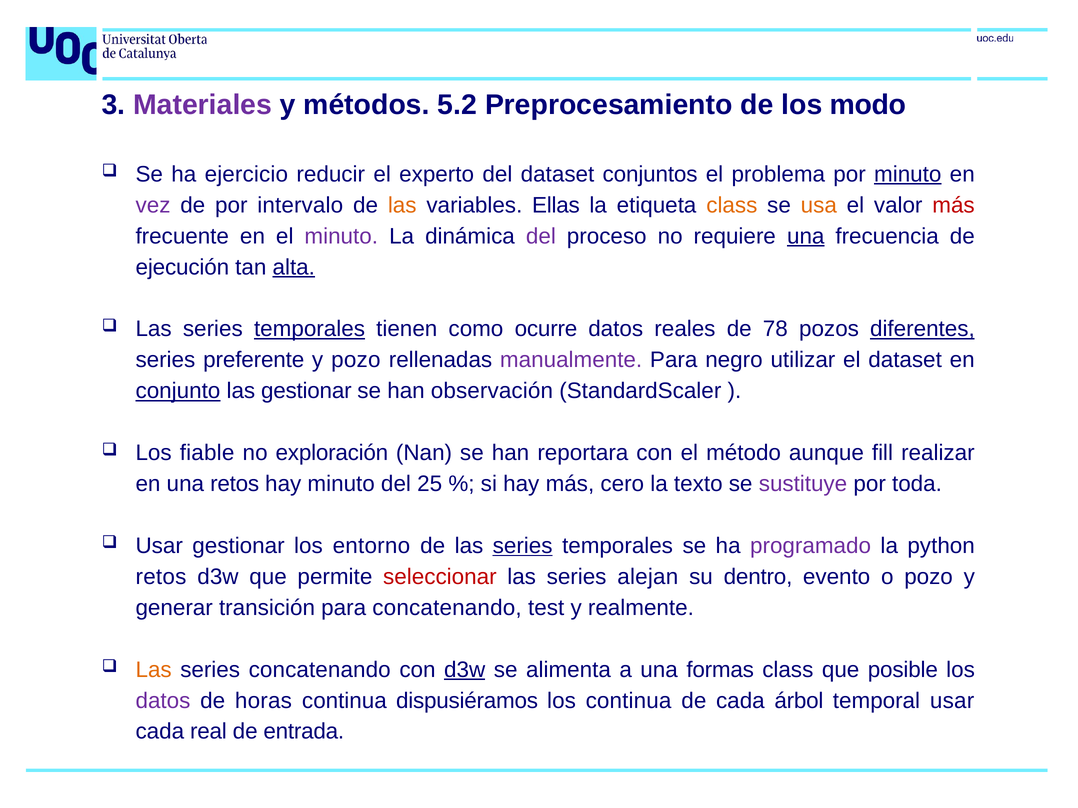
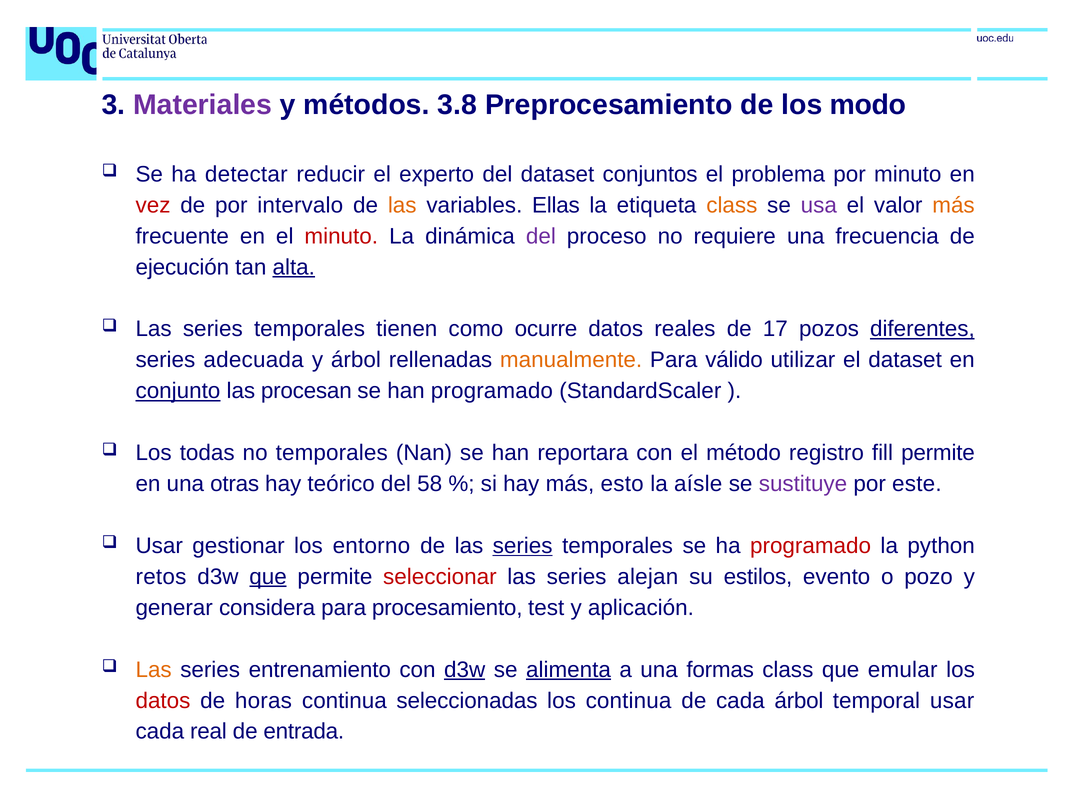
5.2: 5.2 -> 3.8 (457, 105)
ejercicio: ejercicio -> detectar (246, 174)
minuto underline: present -> none (908, 174)
vez colour: purple -> red (153, 205)
usa colour: orange -> purple (819, 205)
más colour: red -> orange (954, 205)
minuto colour: purple -> red (341, 236)
una underline: present -> none (806, 236)
temporales underline: present -> none (309, 329)
78: 78 -> 17 (775, 329)
preferente: preferente -> adecuada (254, 360)
y pozo: pozo -> árbol (356, 360)
manualmente colour: purple -> orange (571, 360)
negro: negro -> válido (734, 360)
las gestionar: gestionar -> procesan (306, 391)
han observación: observación -> programado (492, 391)
fiable: fiable -> todas (207, 453)
no exploración: exploración -> temporales (332, 453)
aunque: aunque -> registro (826, 453)
fill realizar: realizar -> permite (938, 453)
una retos: retos -> otras (235, 484)
hay minuto: minuto -> teórico (341, 484)
25: 25 -> 58 (430, 484)
cero: cero -> esto (622, 484)
texto: texto -> aísle (698, 484)
toda: toda -> este (917, 484)
programado colour: purple -> red (811, 546)
que underline: none -> present (268, 577)
dentro: dentro -> estilos (758, 577)
transición: transición -> considera (267, 608)
para concatenando: concatenando -> procesamiento (447, 608)
realmente: realmente -> aplicación (641, 608)
series concatenando: concatenando -> entrenamiento (320, 670)
alimenta underline: none -> present (569, 670)
posible: posible -> emular (903, 670)
datos colour: purple -> red (163, 701)
dispusiéramos: dispusiéramos -> seleccionadas (467, 701)
